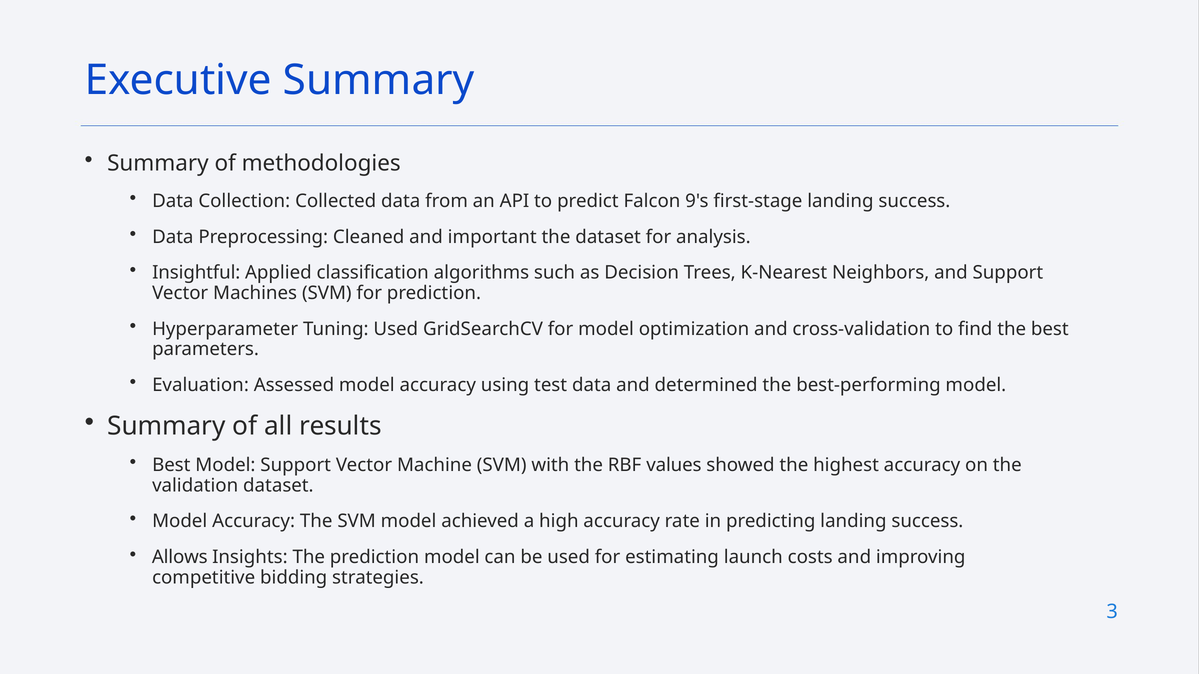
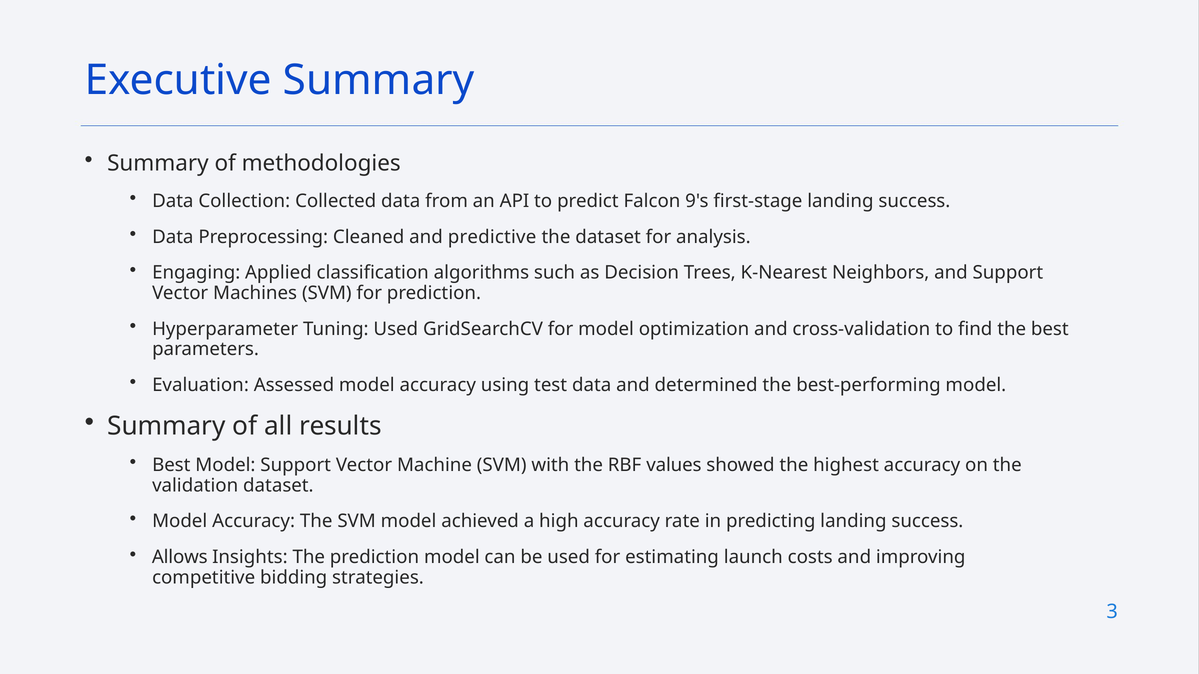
important: important -> predictive (492, 237)
Insightful: Insightful -> Engaging (196, 273)
